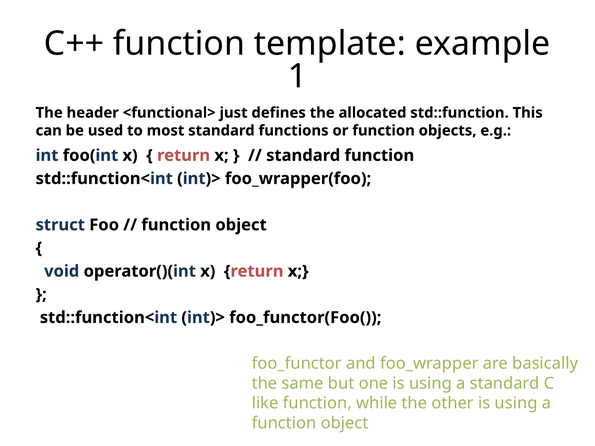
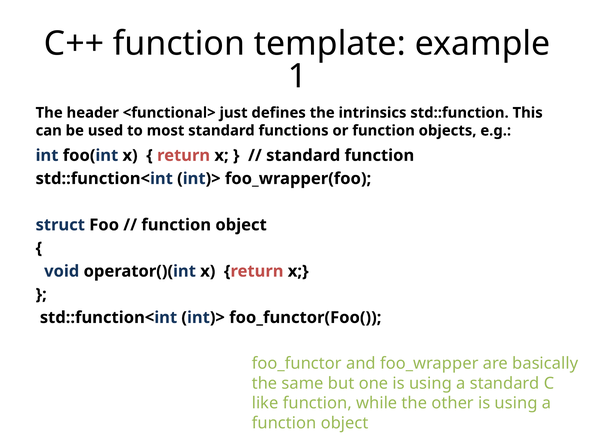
allocated: allocated -> intrinsics (373, 113)
